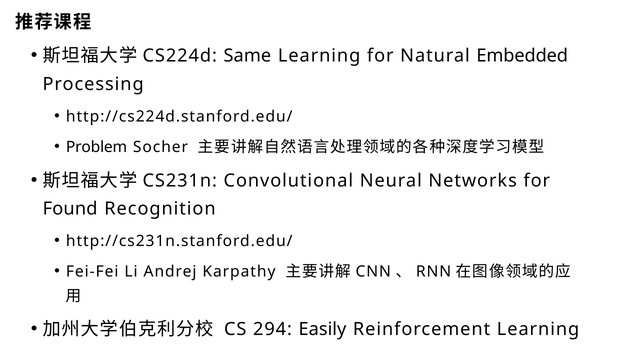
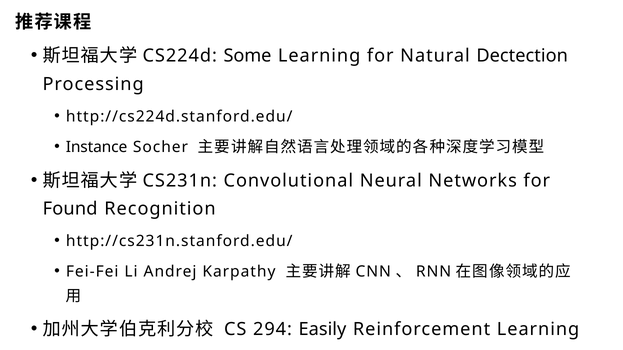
Same: Same -> Some (247, 56)
Embedded: Embedded -> Dectection (522, 56)
Problem: Problem -> Instance (97, 147)
